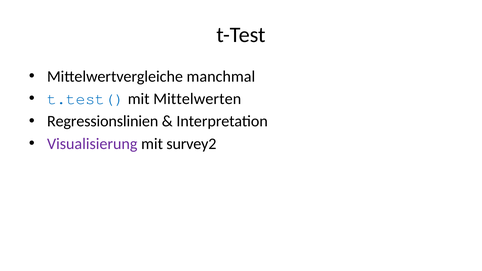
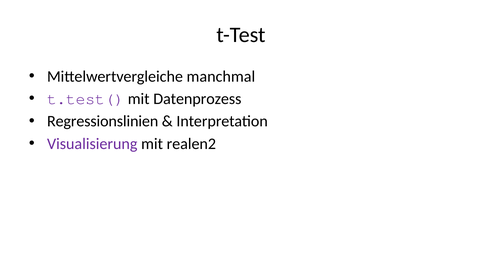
t.test( colour: blue -> purple (86, 99)
Mittelwerten: Mittelwerten -> Datenprozess (197, 99)
survey2: survey2 -> realen2 (191, 144)
